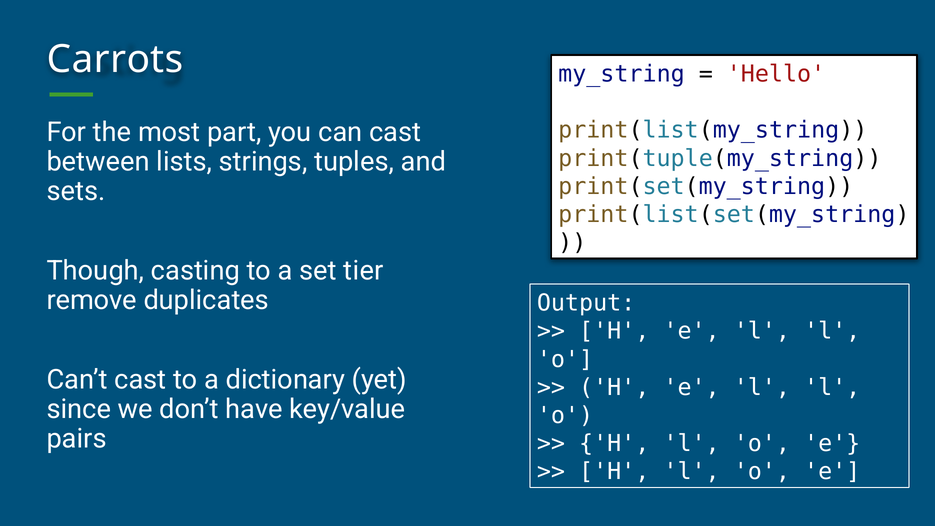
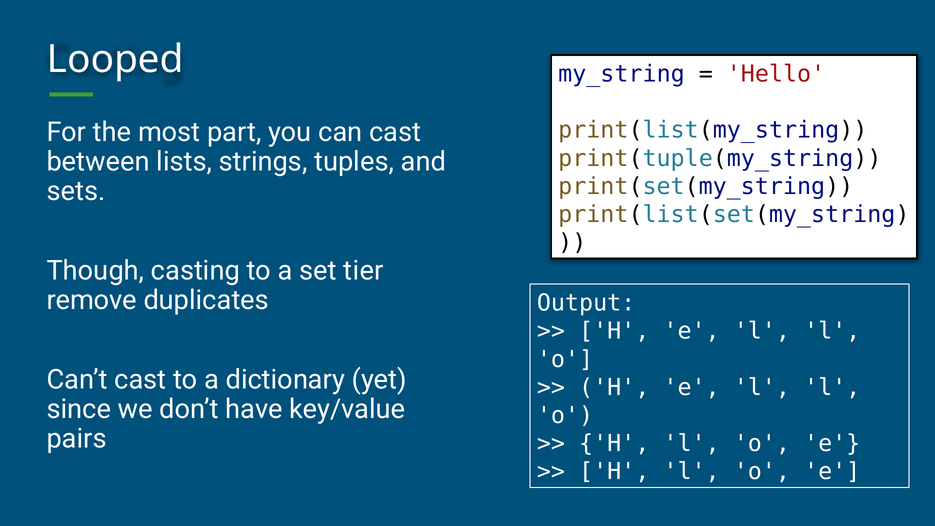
Carrots: Carrots -> Looped (115, 59)
